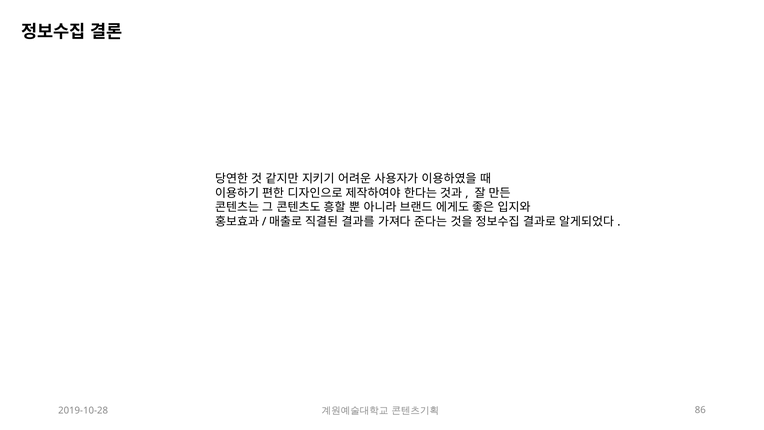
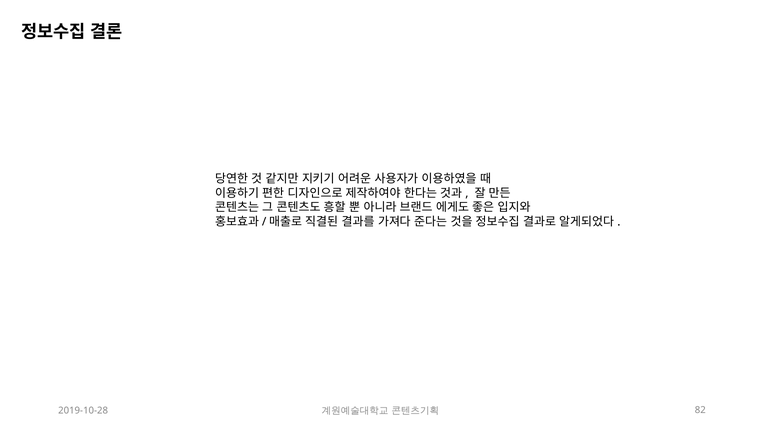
86: 86 -> 82 (700, 410)
